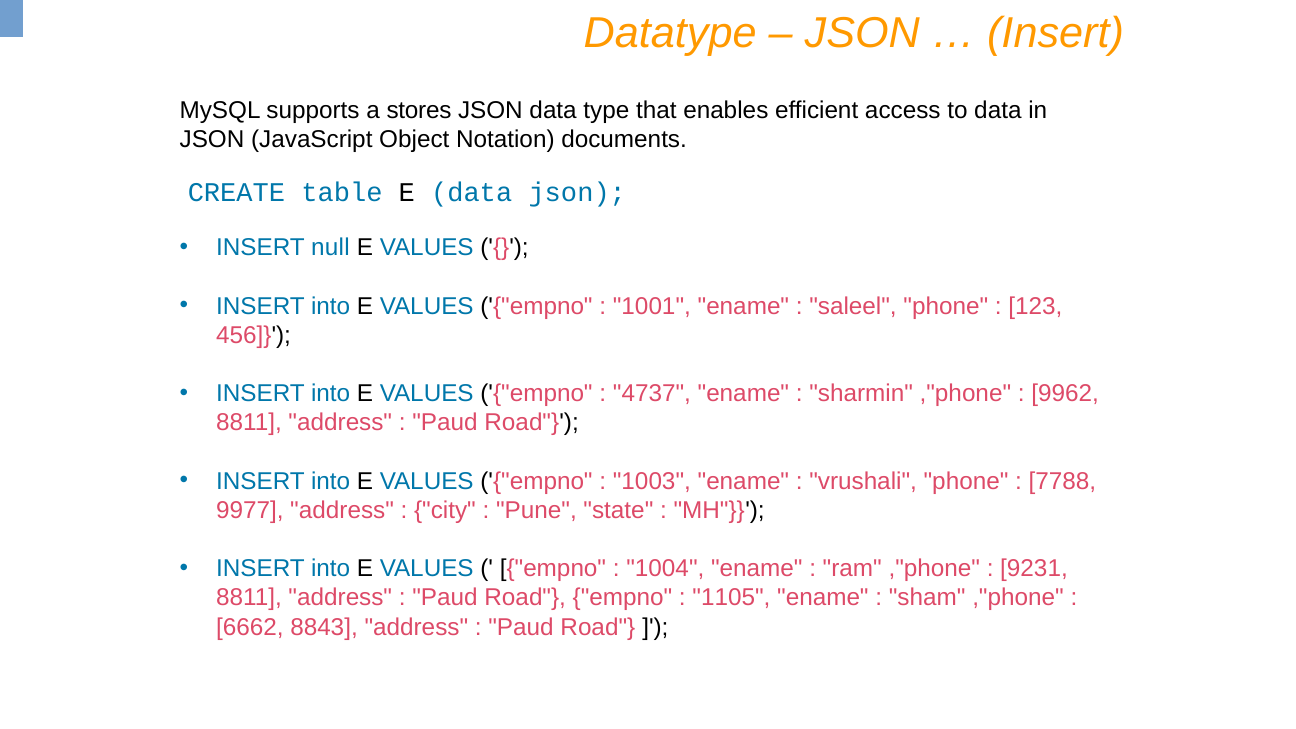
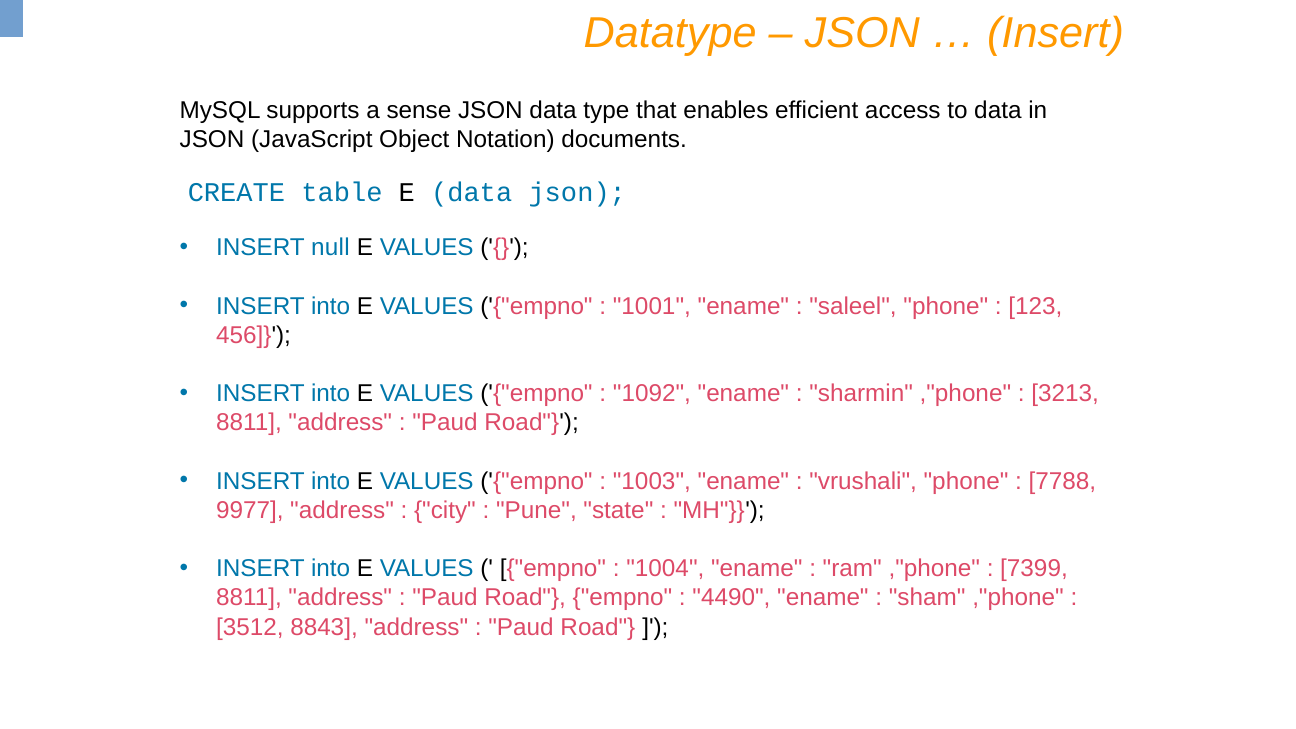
stores: stores -> sense (419, 110)
4737: 4737 -> 1092 (652, 394)
9962: 9962 -> 3213 (1065, 394)
9231: 9231 -> 7399 (1034, 569)
1105: 1105 -> 4490 (731, 598)
6662: 6662 -> 3512 (250, 627)
